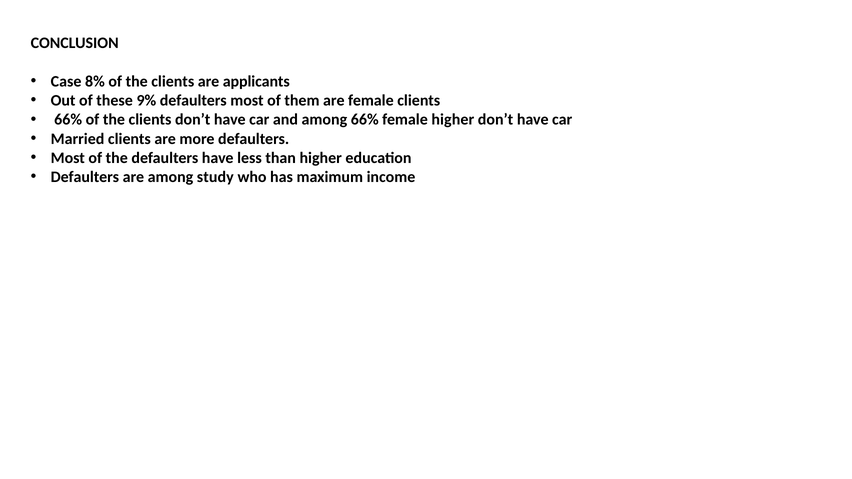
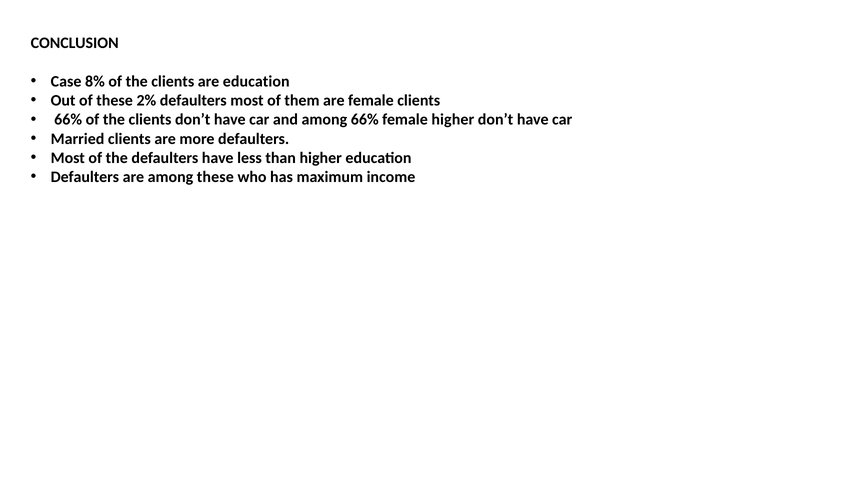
are applicants: applicants -> education (256, 81)
9%: 9% -> 2% (146, 100)
among study: study -> these (215, 177)
